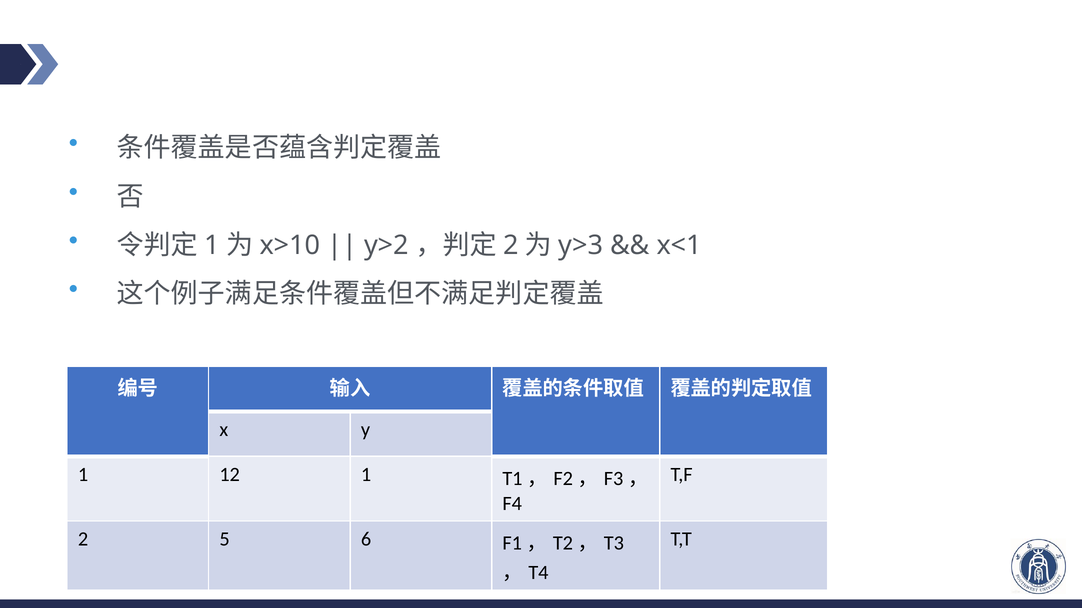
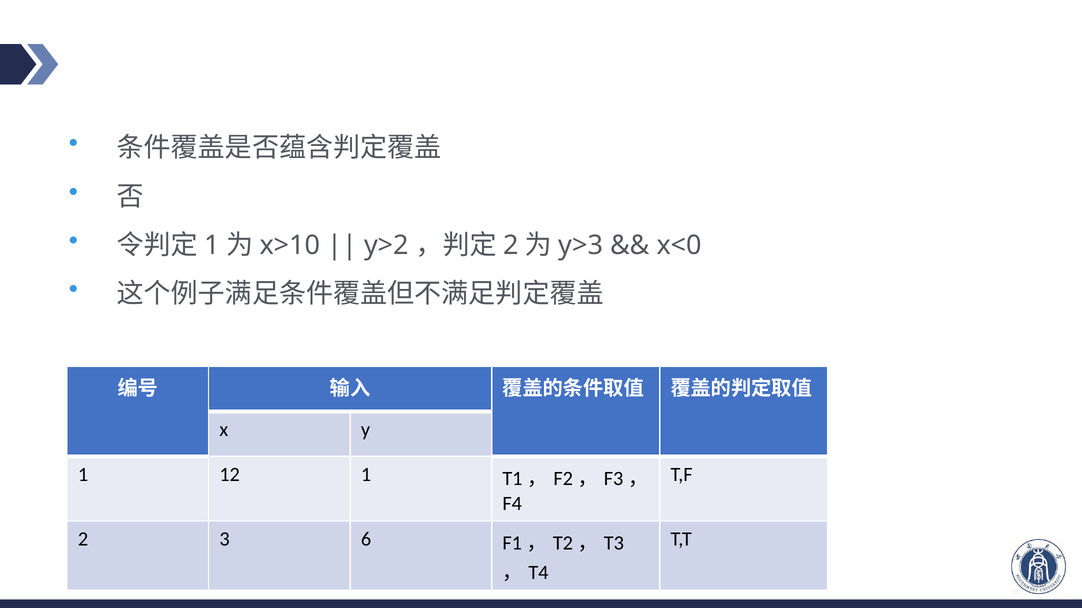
x<1: x<1 -> x<0 (679, 246)
5: 5 -> 3 (225, 540)
